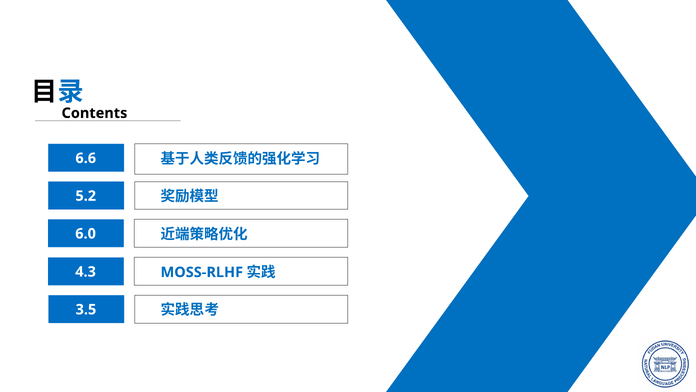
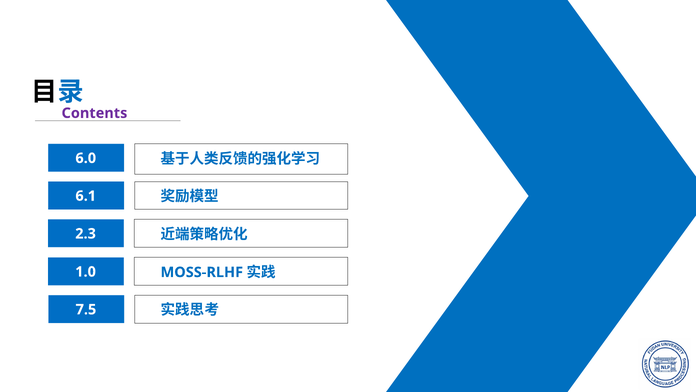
Contents colour: black -> purple (94, 113)
6.6: 6.6 -> 6.0 (86, 158)
5.2: 5.2 -> 6.1 (86, 196)
6.0: 6.0 -> 2.3 (86, 233)
4.3: 4.3 -> 1.0 (86, 271)
3.5: 3.5 -> 7.5 (86, 309)
